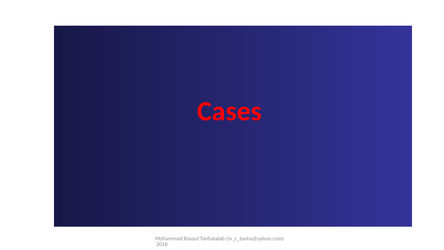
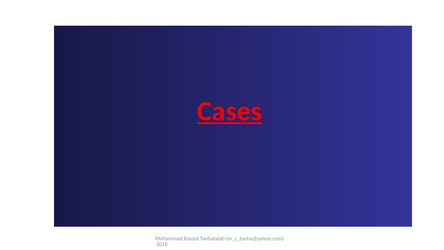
Cases underline: none -> present (230, 111)
